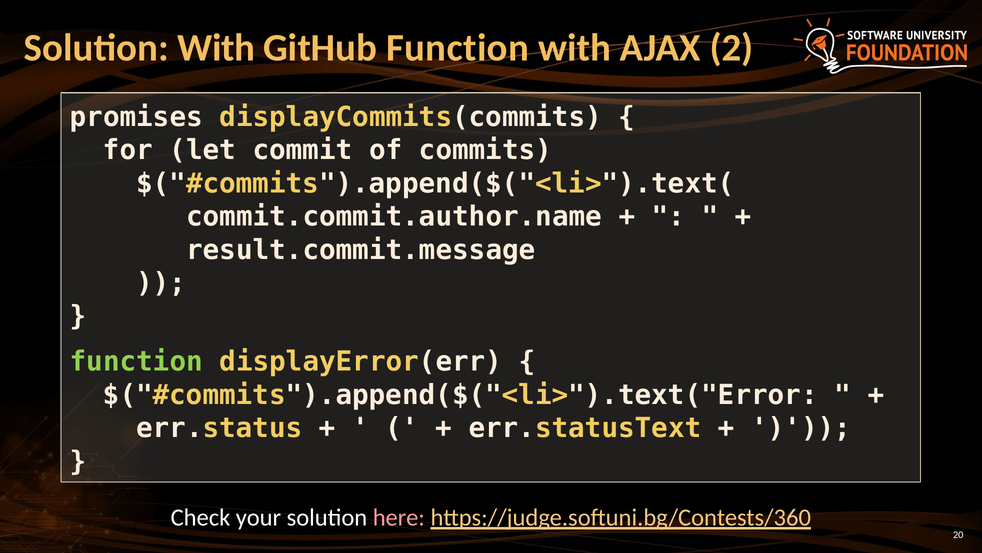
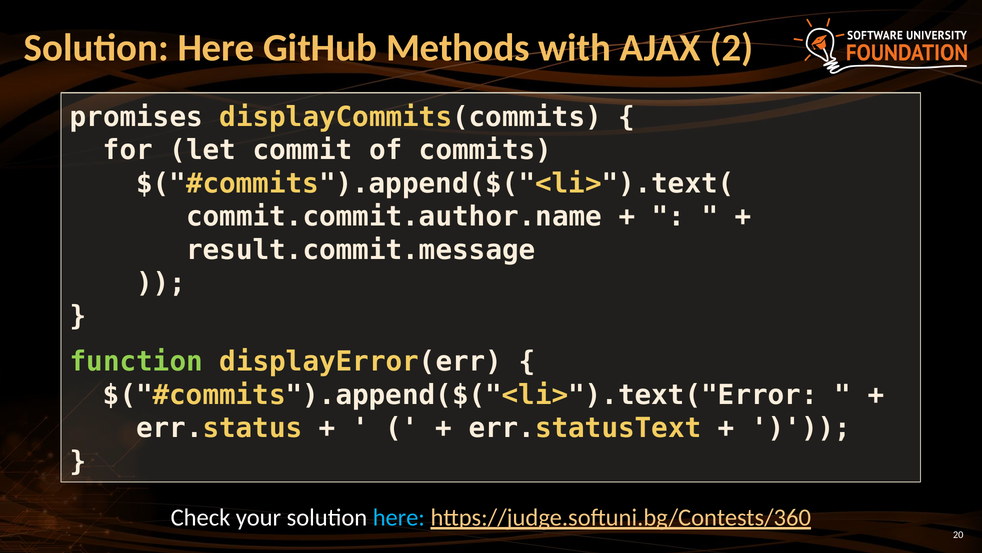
With: With -> Here (216, 48)
GitHub Function: Function -> Methods (458, 48)
here colour: pink -> light blue (399, 517)
